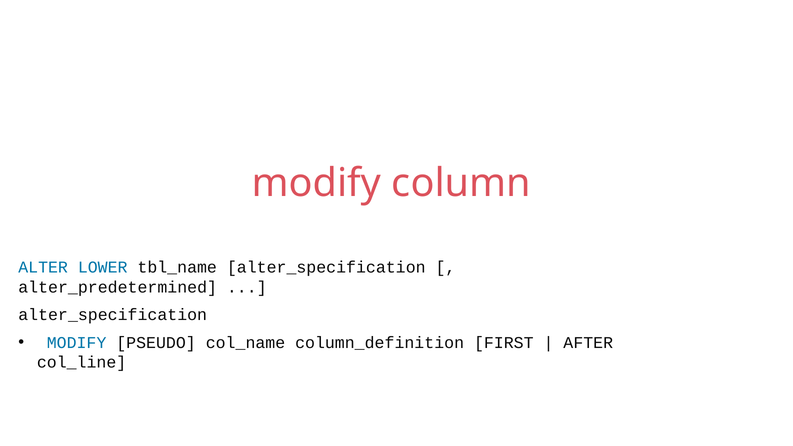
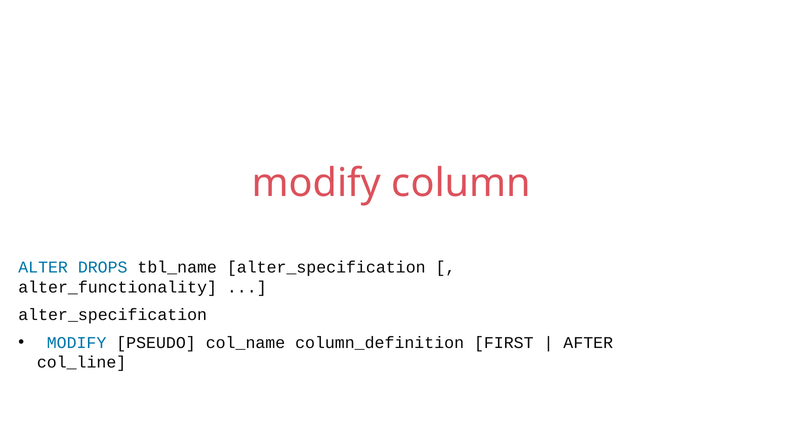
LOWER: LOWER -> DROPS (103, 267)
alter_predetermined: alter_predetermined -> alter_functionality (118, 287)
